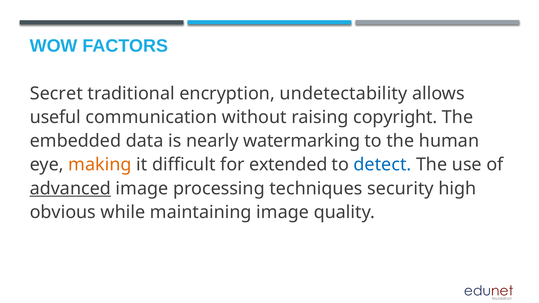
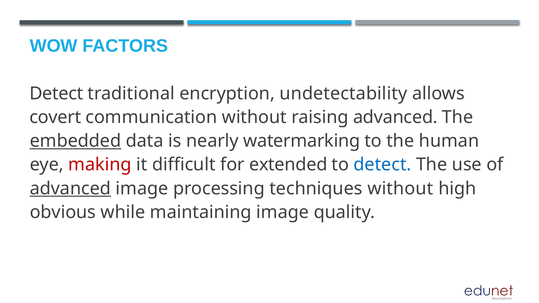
Secret: Secret -> Detect (56, 94)
useful: useful -> covert (55, 117)
raising copyright: copyright -> advanced (395, 117)
embedded underline: none -> present (75, 141)
making colour: orange -> red (100, 165)
techniques security: security -> without (400, 189)
